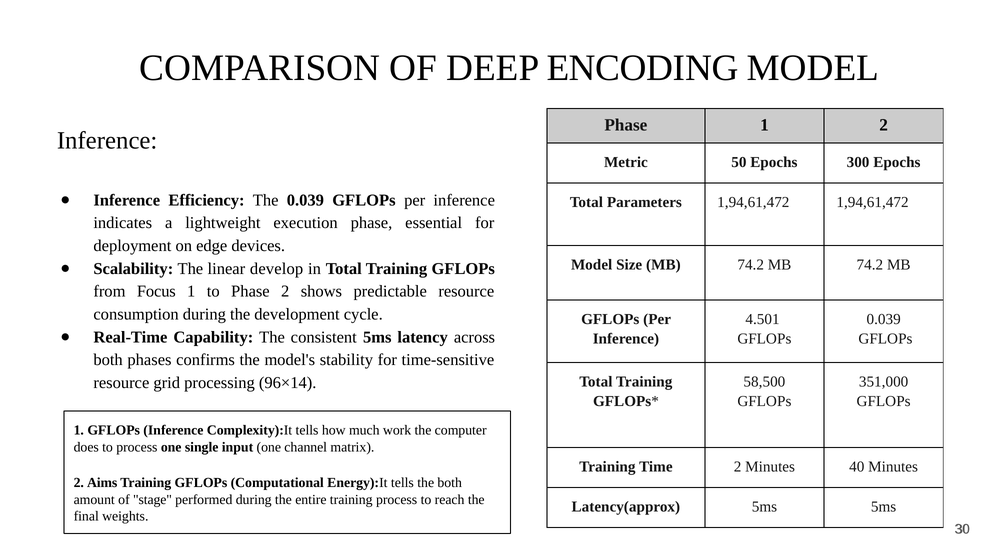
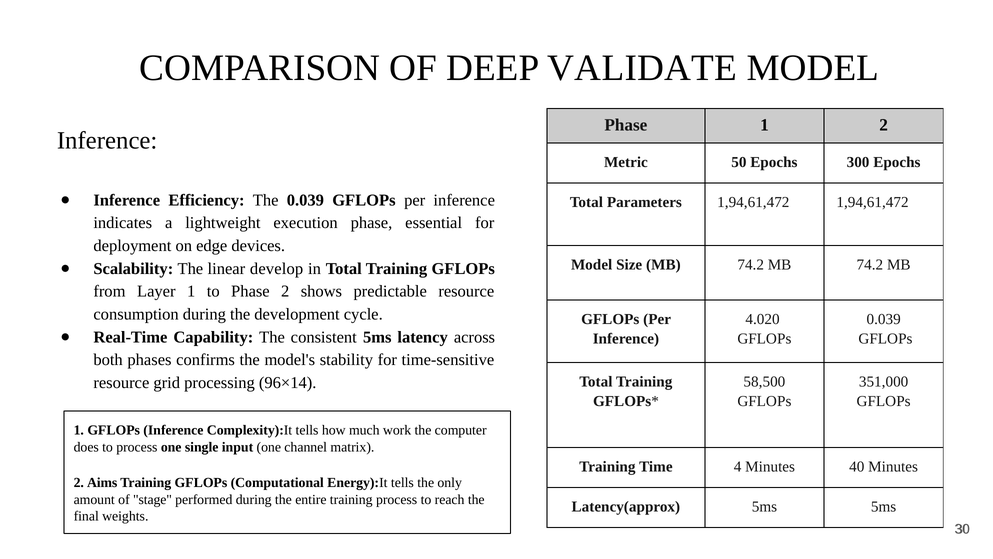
ENCODING: ENCODING -> VALIDATE (642, 68)
Focus: Focus -> Layer (156, 291)
4.501: 4.501 -> 4.020 (763, 319)
Time 2: 2 -> 4 (738, 466)
the both: both -> only (450, 483)
